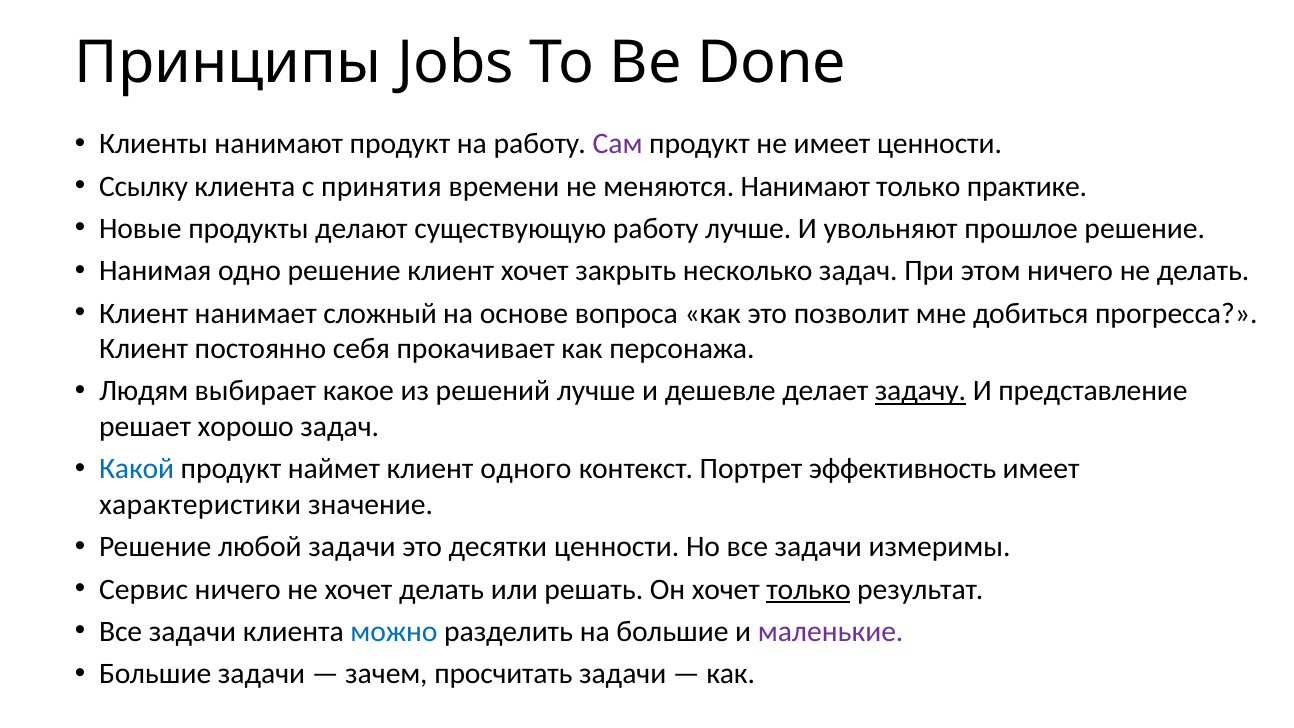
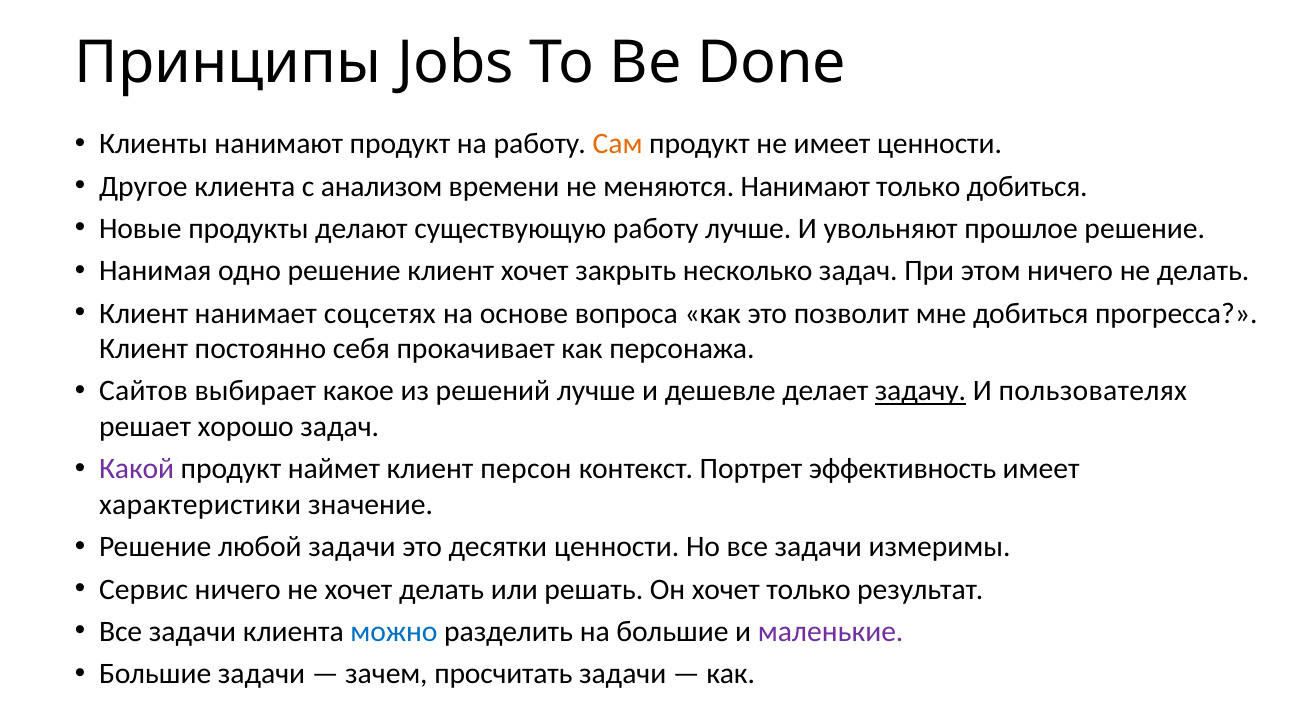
Сам colour: purple -> orange (618, 144)
Ссылку: Ссылку -> Другое (143, 186)
принятия: принятия -> анализом (382, 186)
только практике: практике -> добиться (1027, 186)
сложный: сложный -> соцсетях (380, 313)
Людям: Людям -> Сайтов (143, 391)
представление: представление -> пользователях (1093, 391)
Какой colour: blue -> purple (137, 469)
одного: одного -> персон (526, 469)
только underline: present -> none (809, 589)
